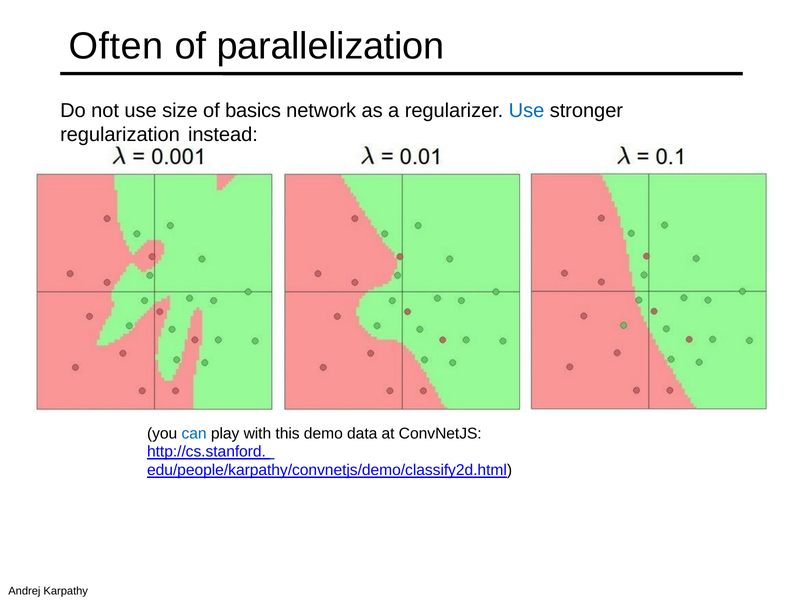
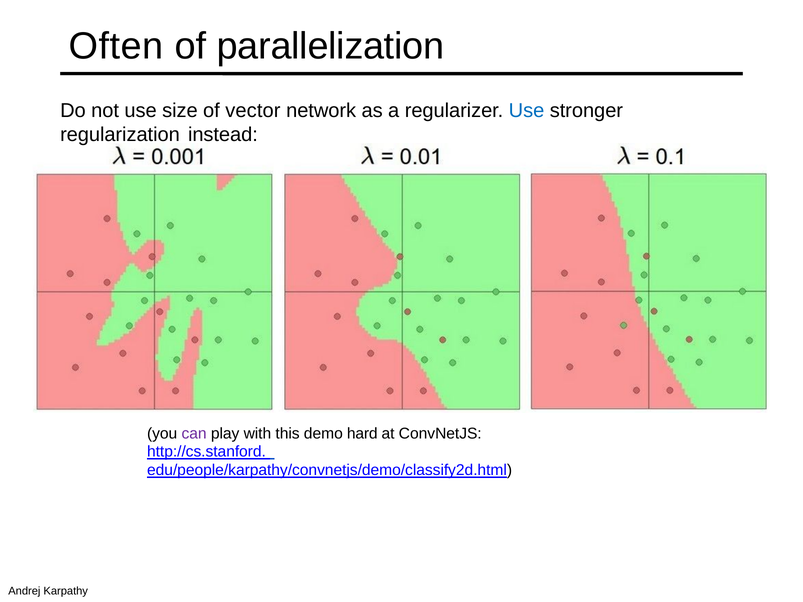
basics: basics -> vector (253, 111)
can colour: blue -> purple (194, 434)
data: data -> hard (362, 434)
